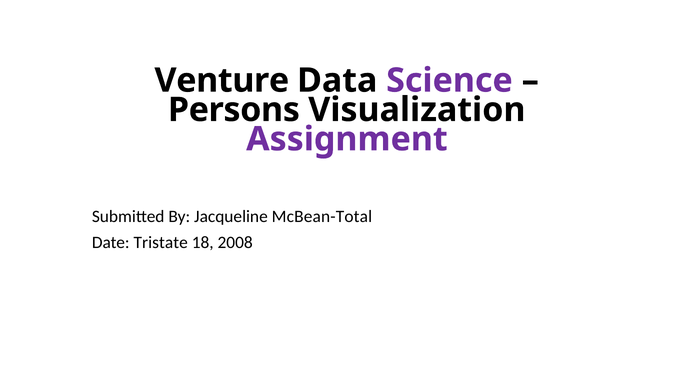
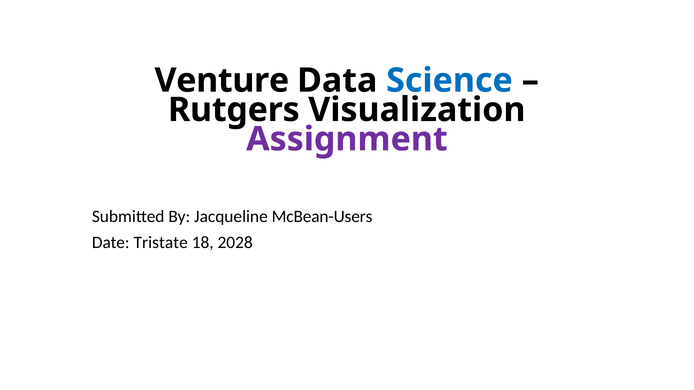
Science colour: purple -> blue (449, 81)
Persons: Persons -> Rutgers (234, 110)
McBean-Total: McBean-Total -> McBean-Users (322, 217)
2008: 2008 -> 2028 (235, 243)
